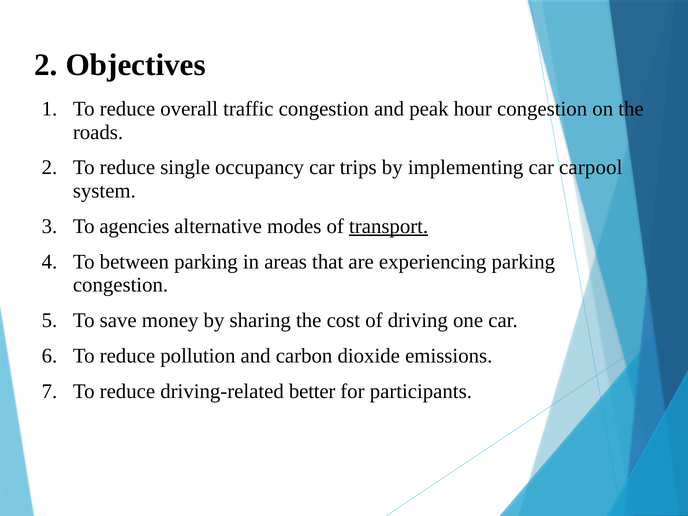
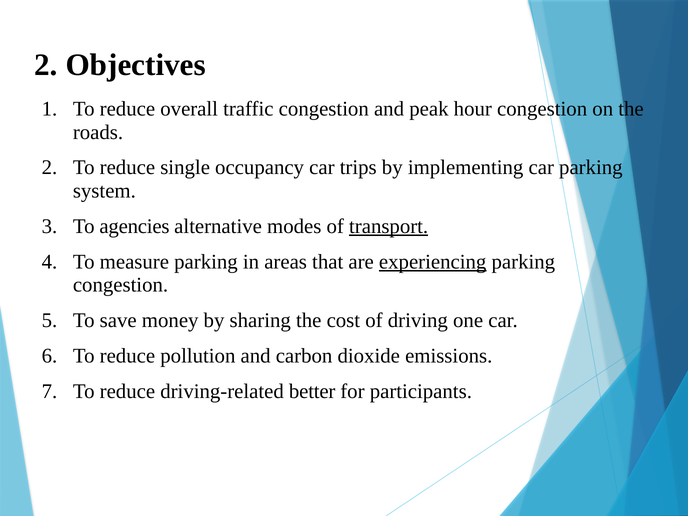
car carpool: carpool -> parking (591, 168)
between: between -> measure (134, 262)
experiencing underline: none -> present (433, 262)
